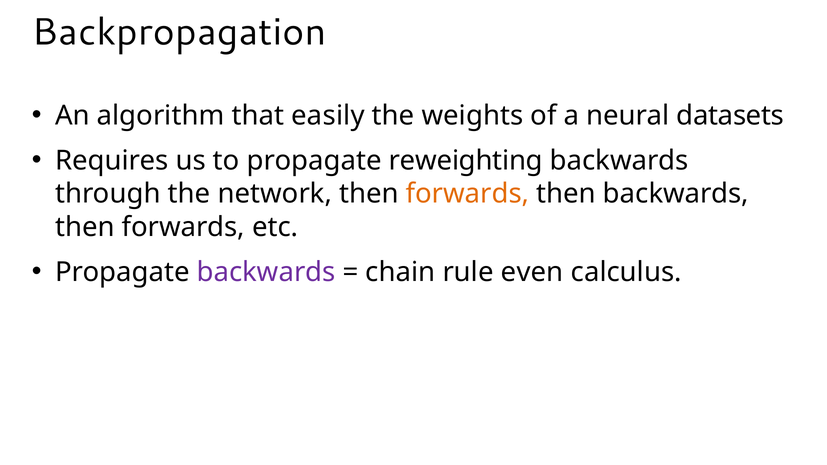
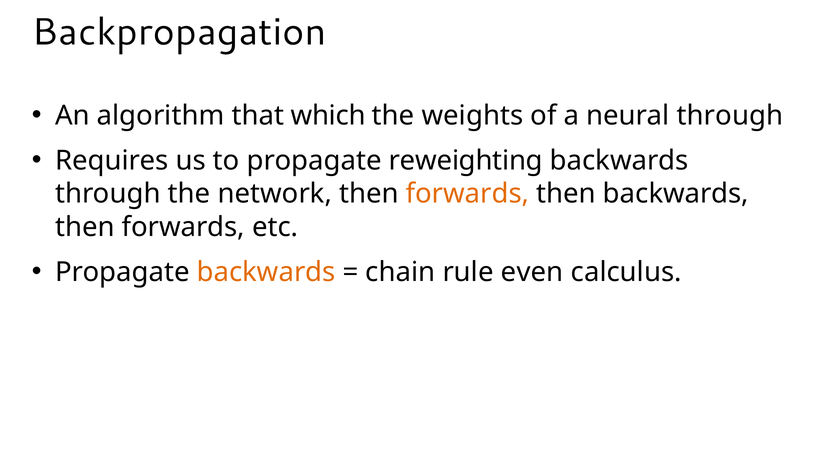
easily: easily -> which (328, 116)
neural datasets: datasets -> through (730, 116)
backwards colour: purple -> orange (266, 272)
